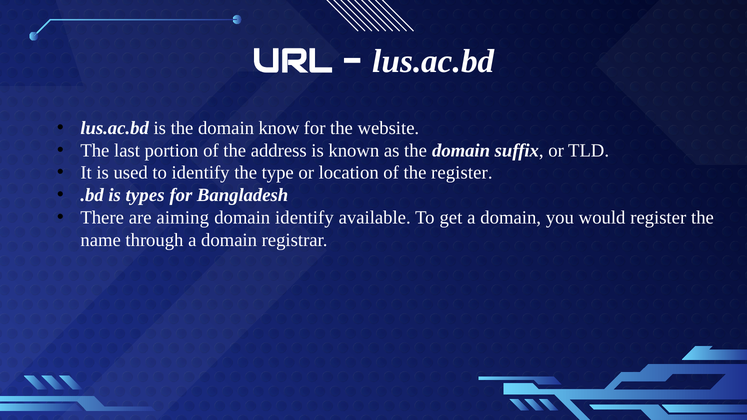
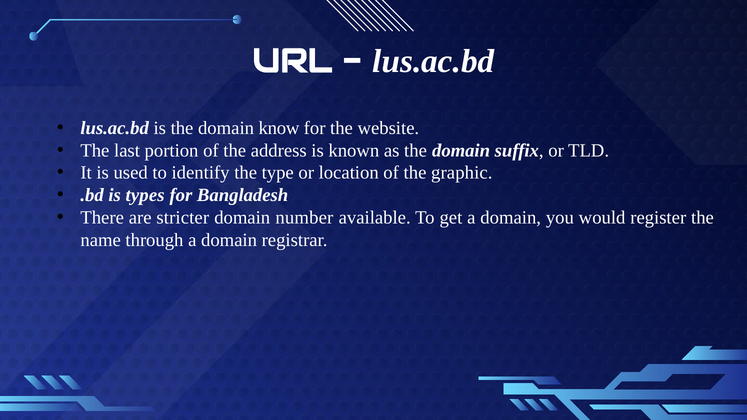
the register: register -> graphic (462, 173)
aiming: aiming -> stricter (183, 218)
domain identify: identify -> number (304, 218)
